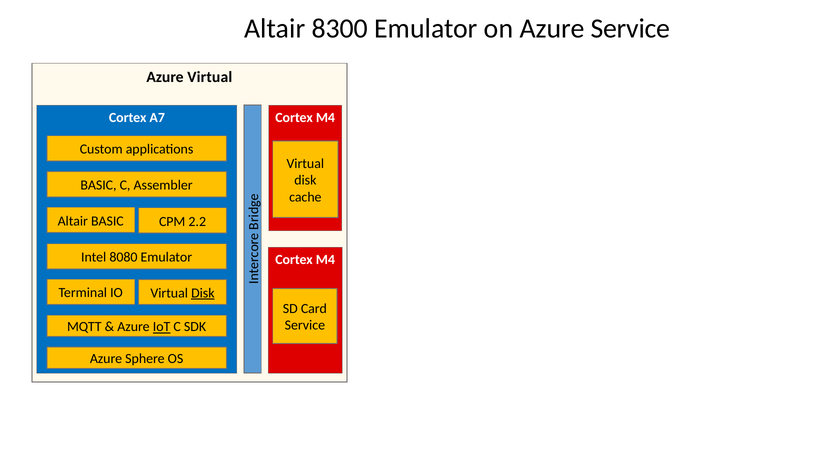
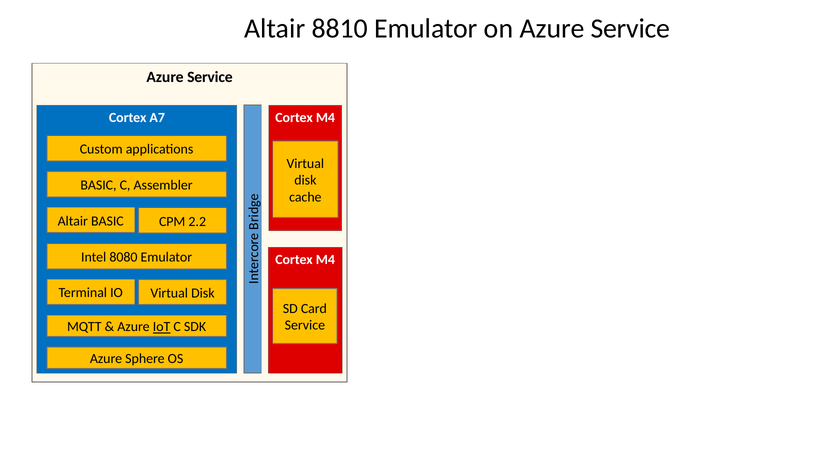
8300: 8300 -> 8810 (340, 28)
Virtual: Virtual -> Service (210, 77)
Disk underline: present -> none (203, 293)
